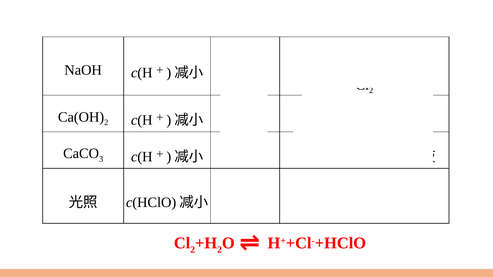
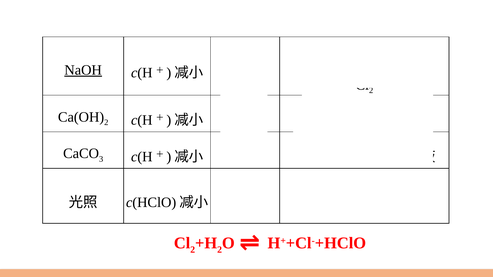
NaOH underline: none -> present (83, 70)
